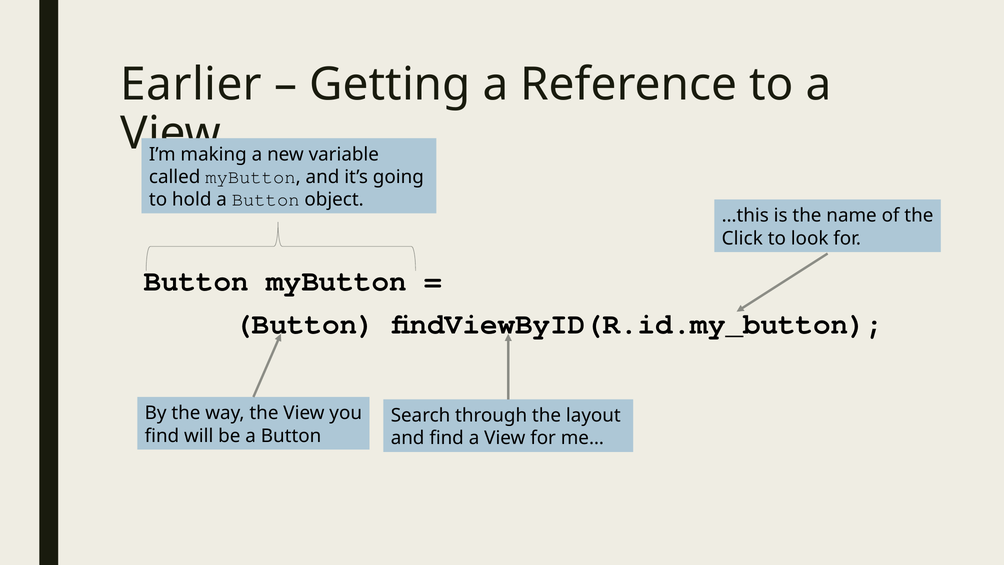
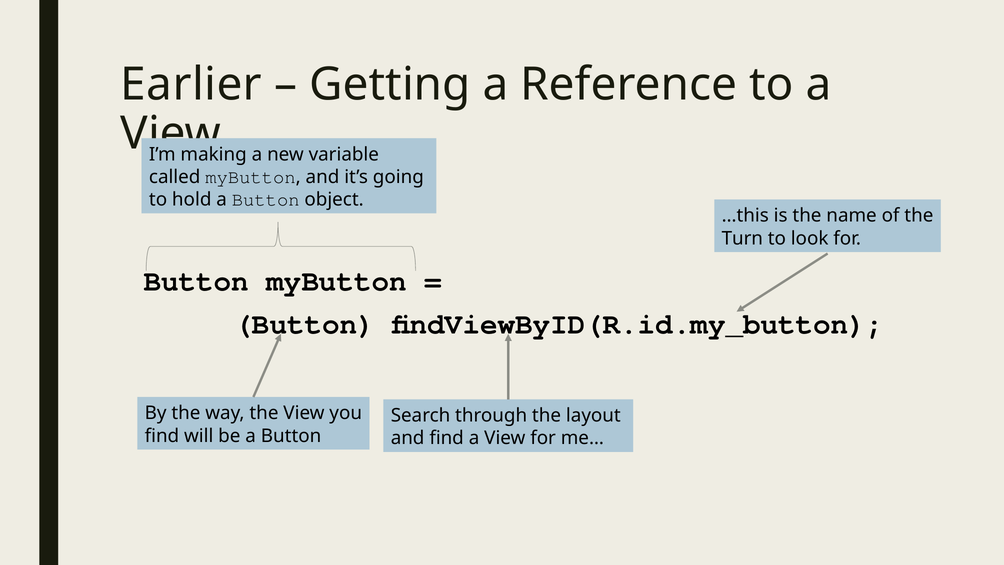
Click: Click -> Turn (742, 238)
